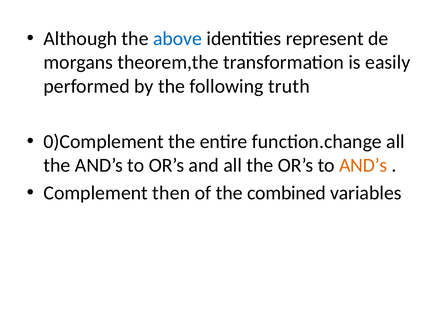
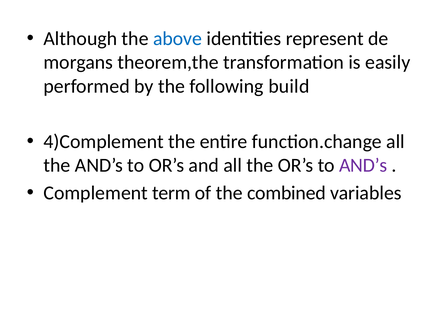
truth: truth -> build (289, 86)
0)Complement: 0)Complement -> 4)Complement (104, 142)
AND’s colour: orange -> purple (363, 166)
then: then -> term (171, 193)
